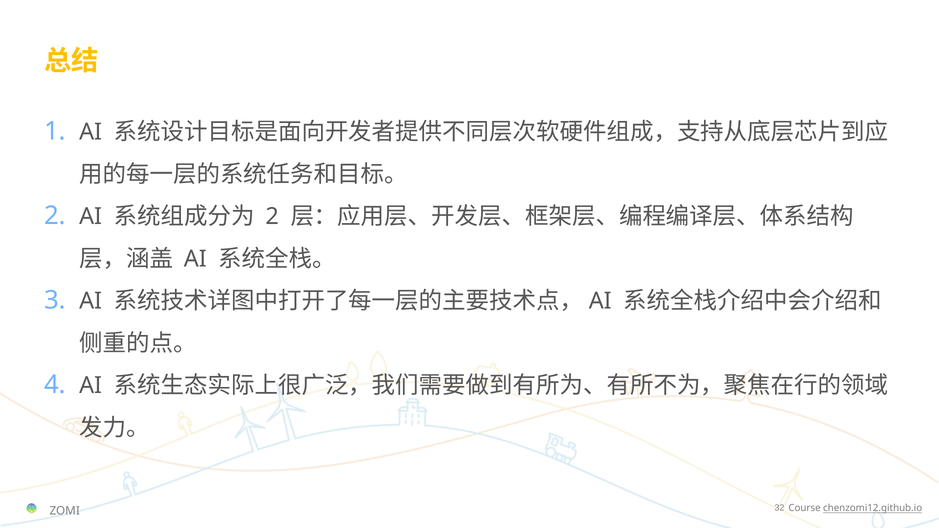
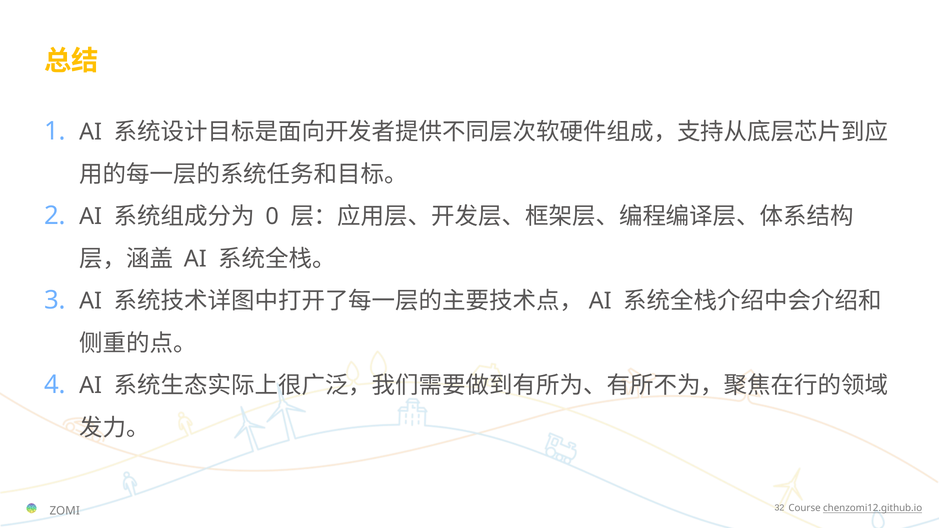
2: 2 -> 0 (272, 217)
